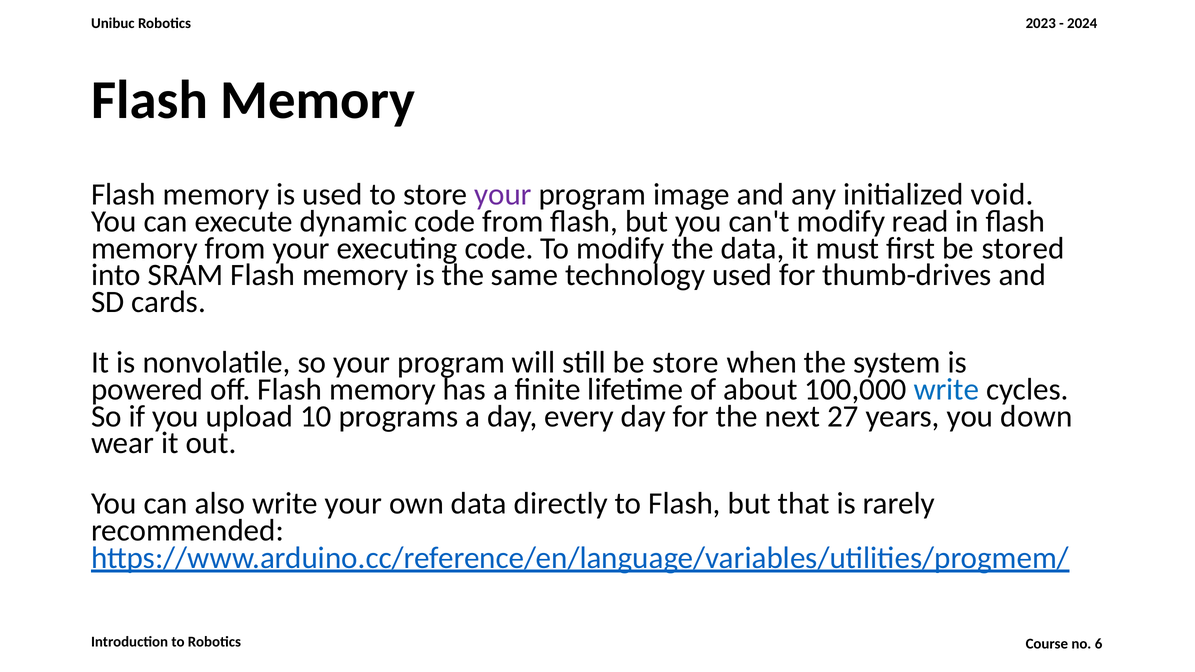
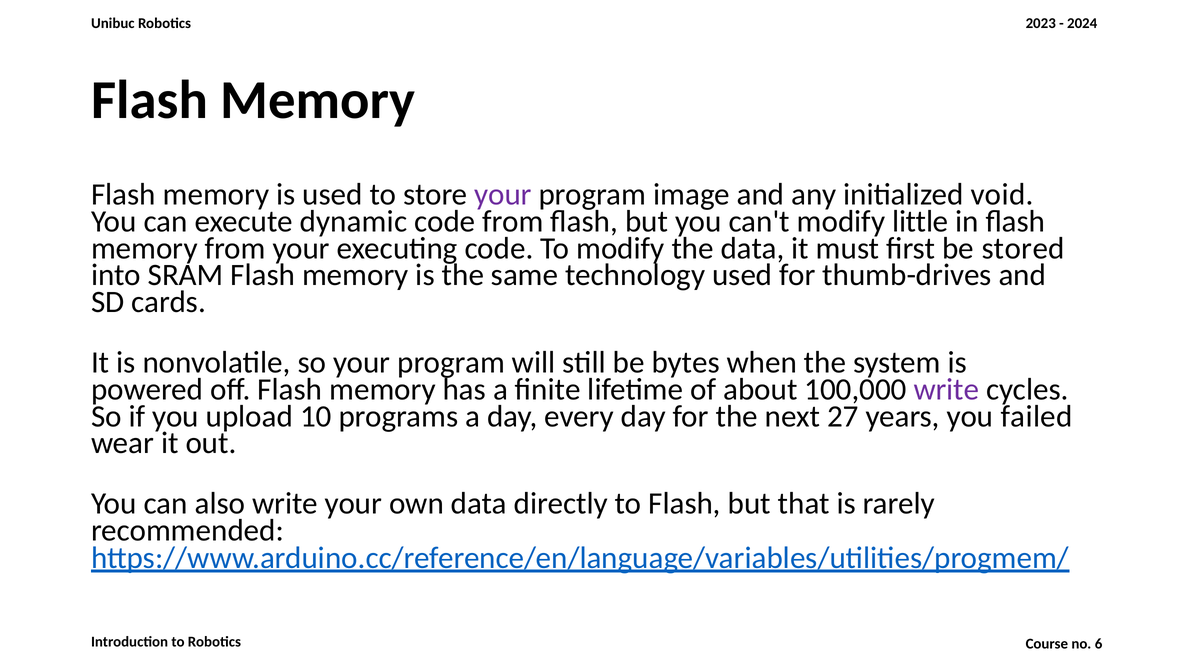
read: read -> little (920, 222)
be store: store -> bytes (686, 363)
write colour: blue -> purple (946, 390)
down: down -> failed (1037, 416)
